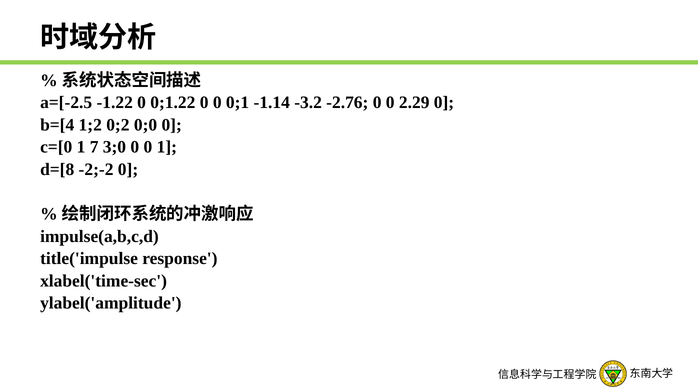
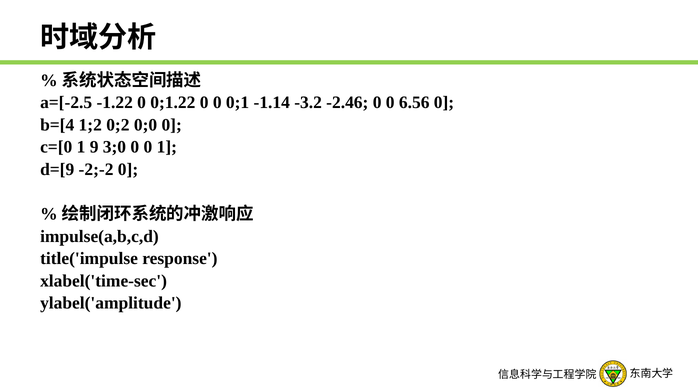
-2.76: -2.76 -> -2.46 (347, 103)
2.29: 2.29 -> 6.56 (414, 103)
7: 7 -> 9 (94, 147)
d=[8: d=[8 -> d=[9 (57, 170)
